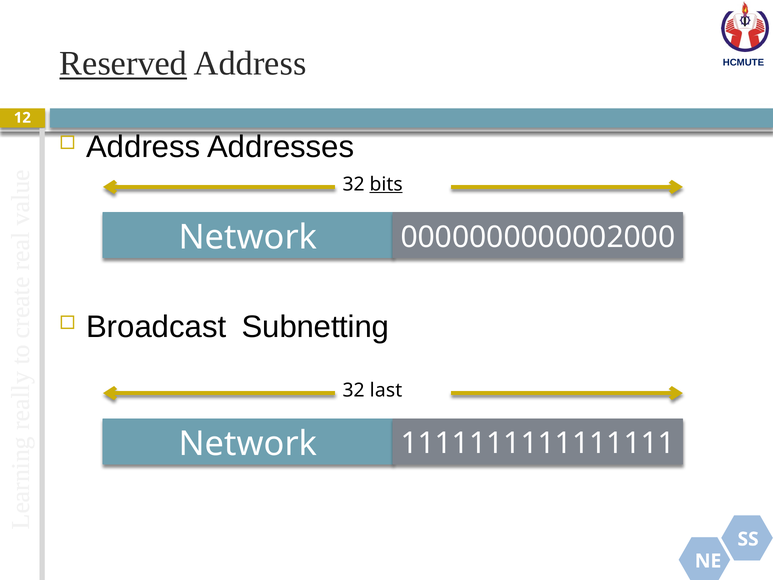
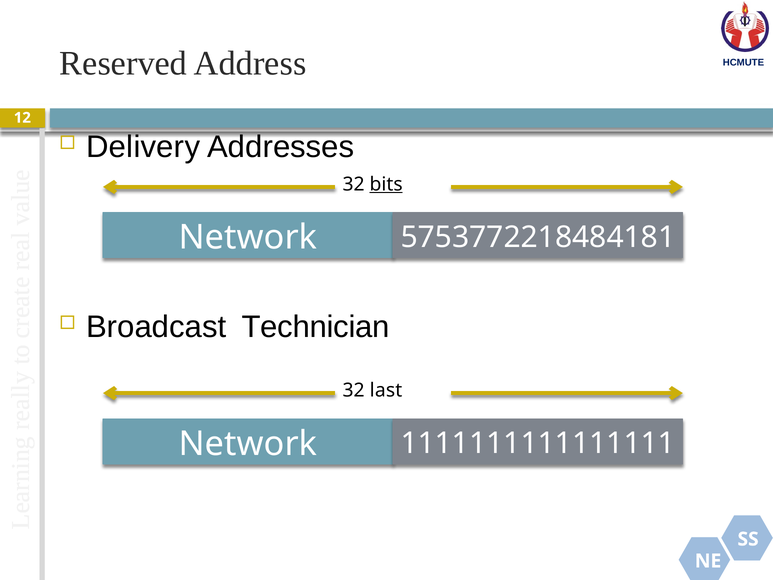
Reserved underline: present -> none (123, 64)
Address: Address -> Delivery (143, 147)
0000000000002000: 0000000000002000 -> 5753772218484181 (538, 237)
Subnetting: Subnetting -> Technician (316, 327)
